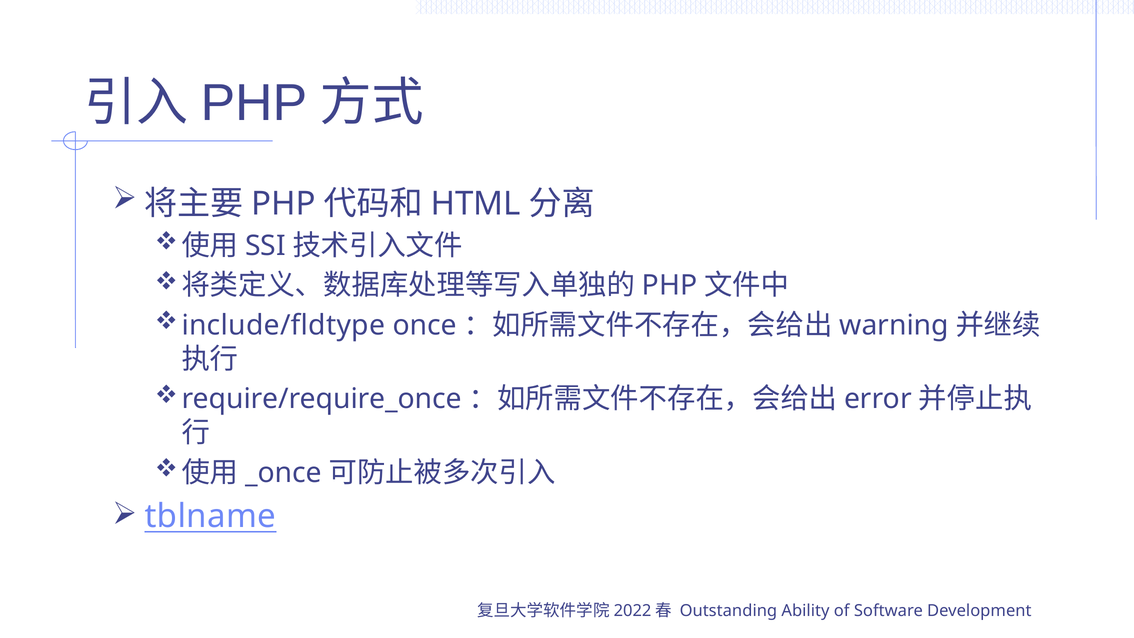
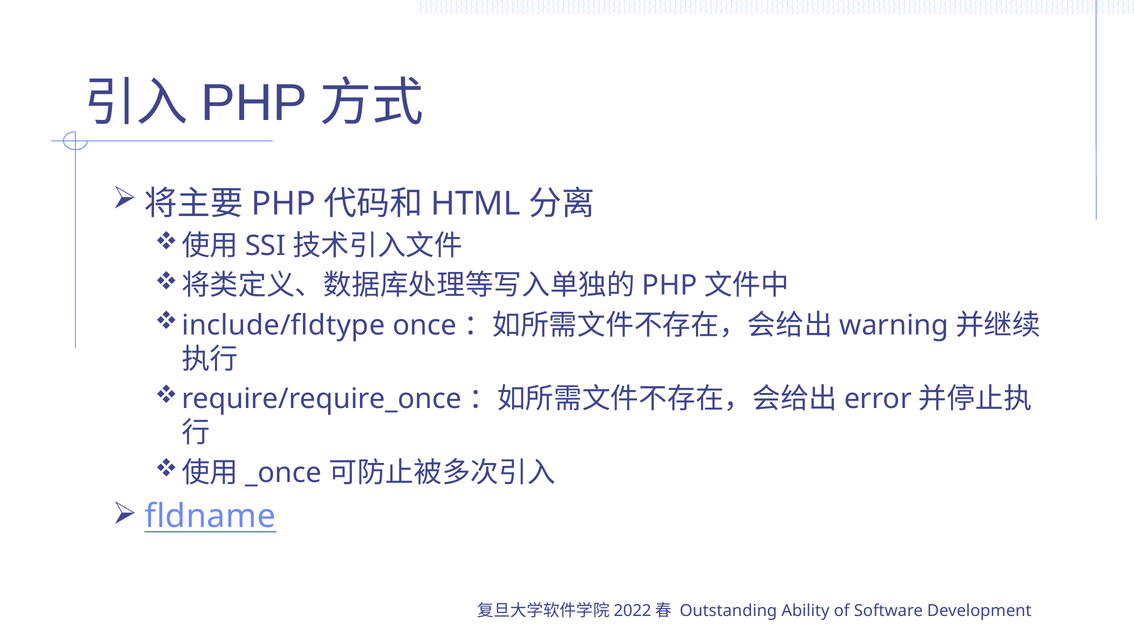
tblname: tblname -> fldname (210, 516)
